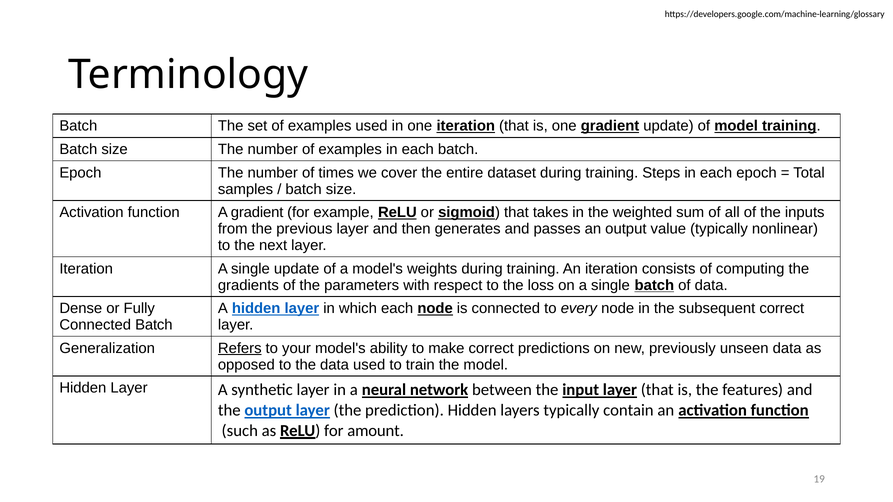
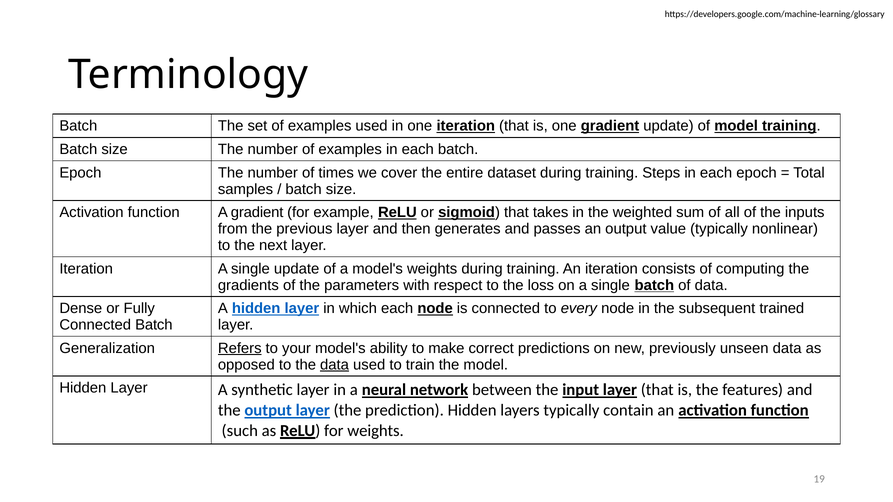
subsequent correct: correct -> trained (782, 309)
data underline: none -> present (335, 365)
for amount: amount -> weights (376, 431)
